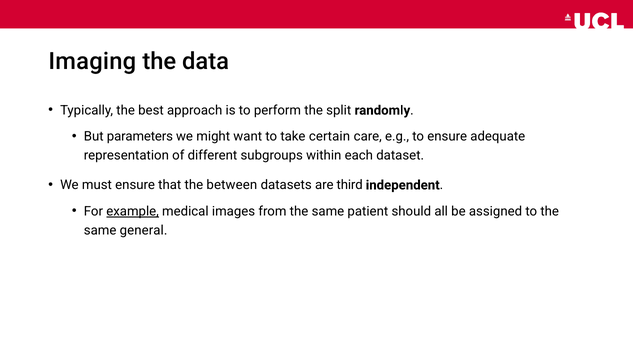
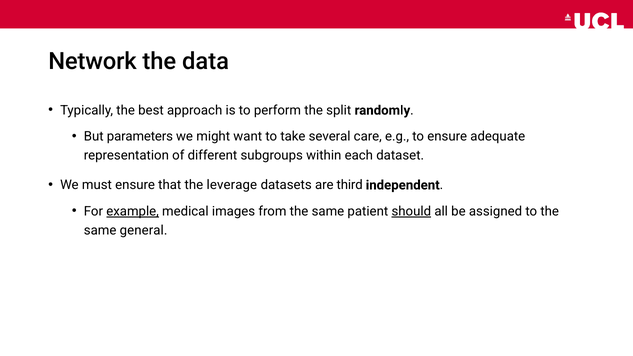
Imaging: Imaging -> Network (92, 62)
certain: certain -> several (330, 137)
between: between -> leverage (232, 185)
should underline: none -> present (411, 211)
